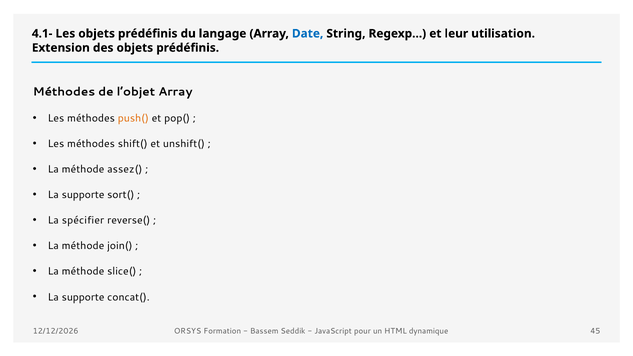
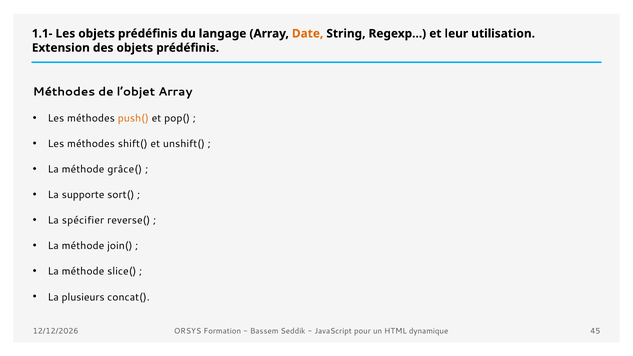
4.1-: 4.1- -> 1.1- (42, 34)
Date colour: blue -> orange (308, 34)
assez(: assez( -> grâce( (125, 169)
supporte: supporte -> plusieurs (83, 297)
